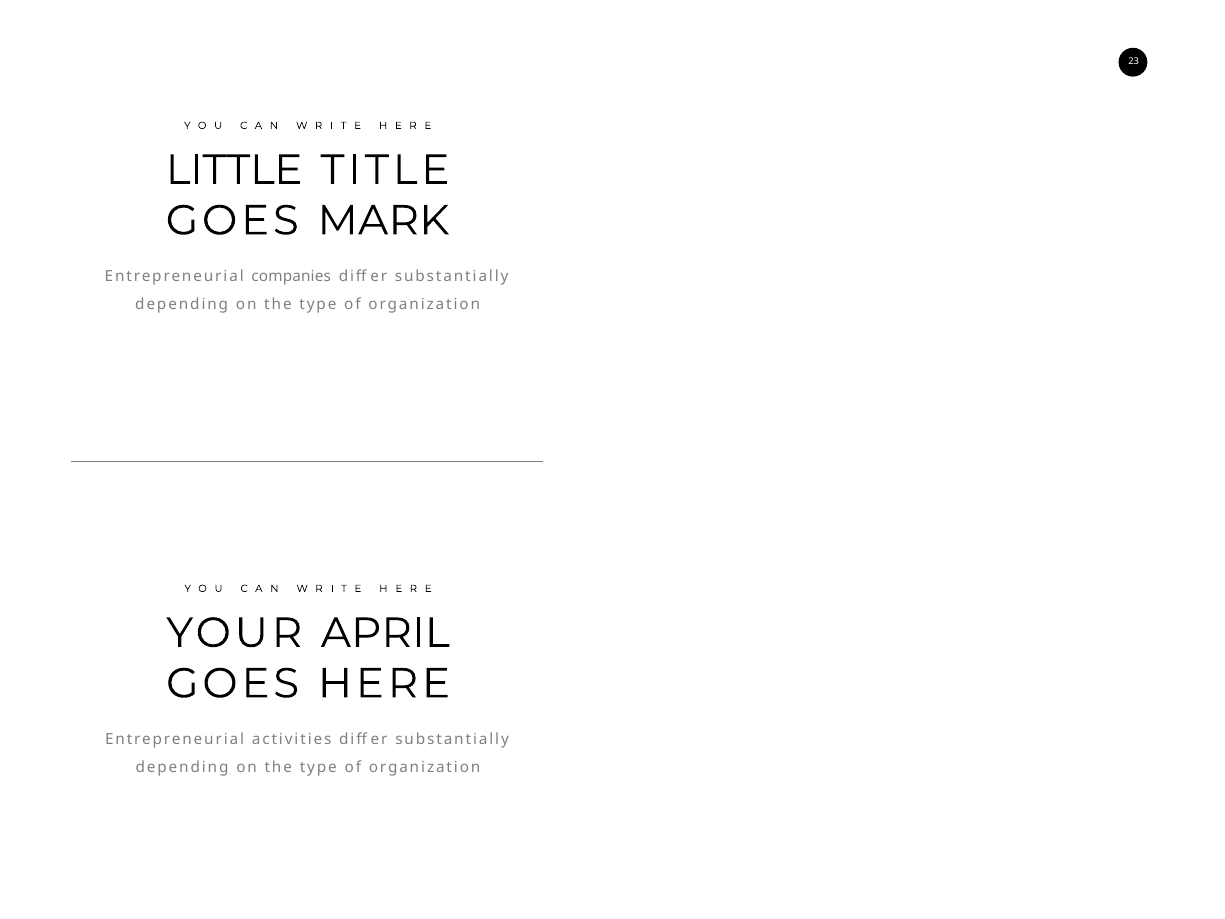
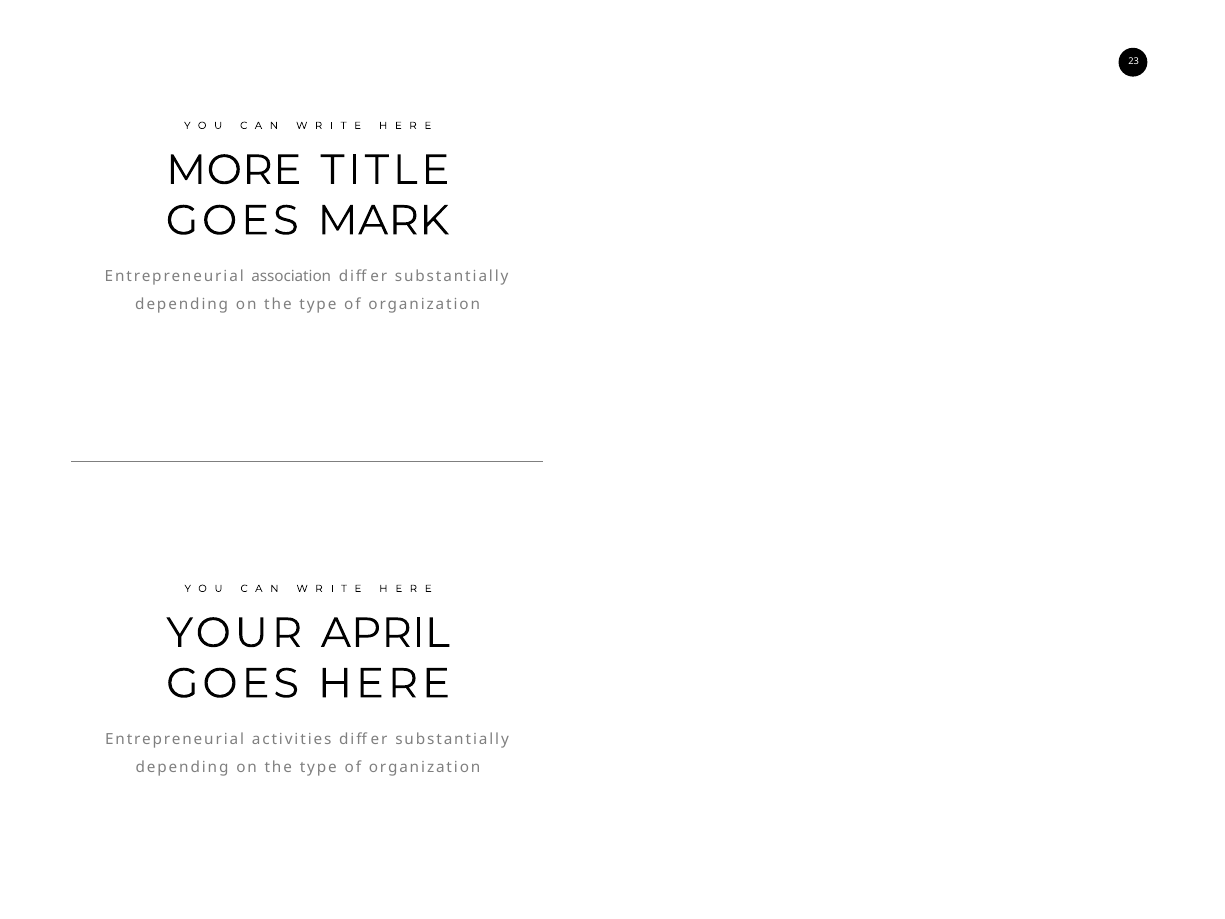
LITTLE: LITTLE -> MORE (234, 170)
companies: companies -> association (291, 277)
